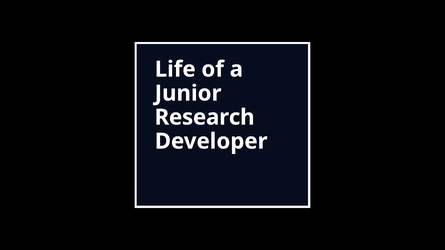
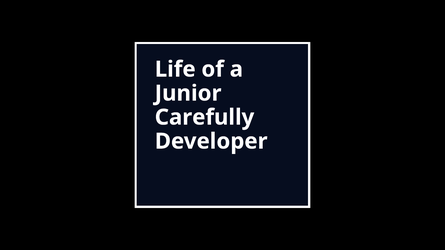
Research: Research -> Carefully (204, 117)
